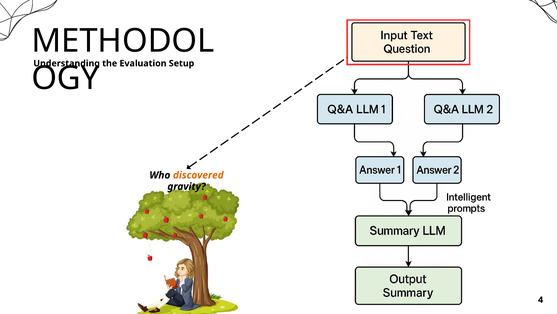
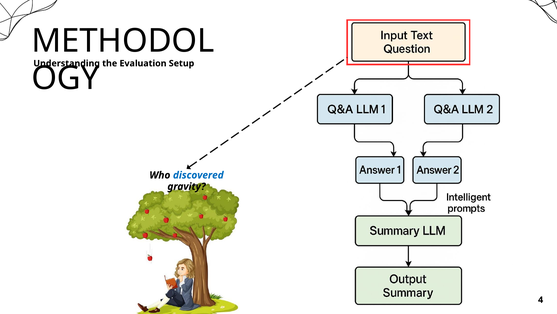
discovered colour: orange -> blue (198, 175)
